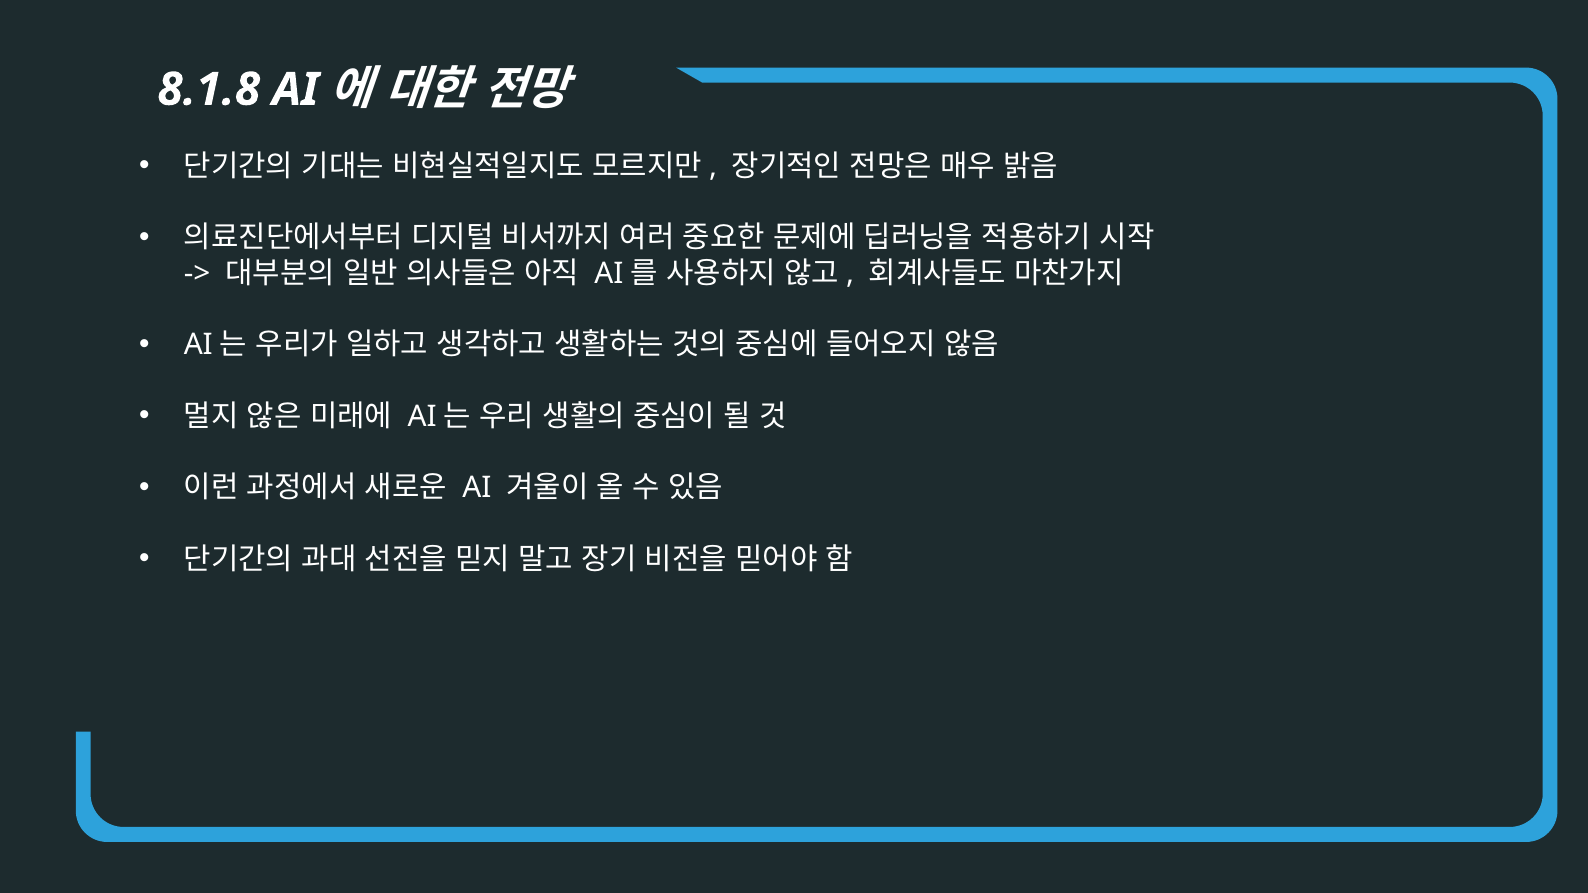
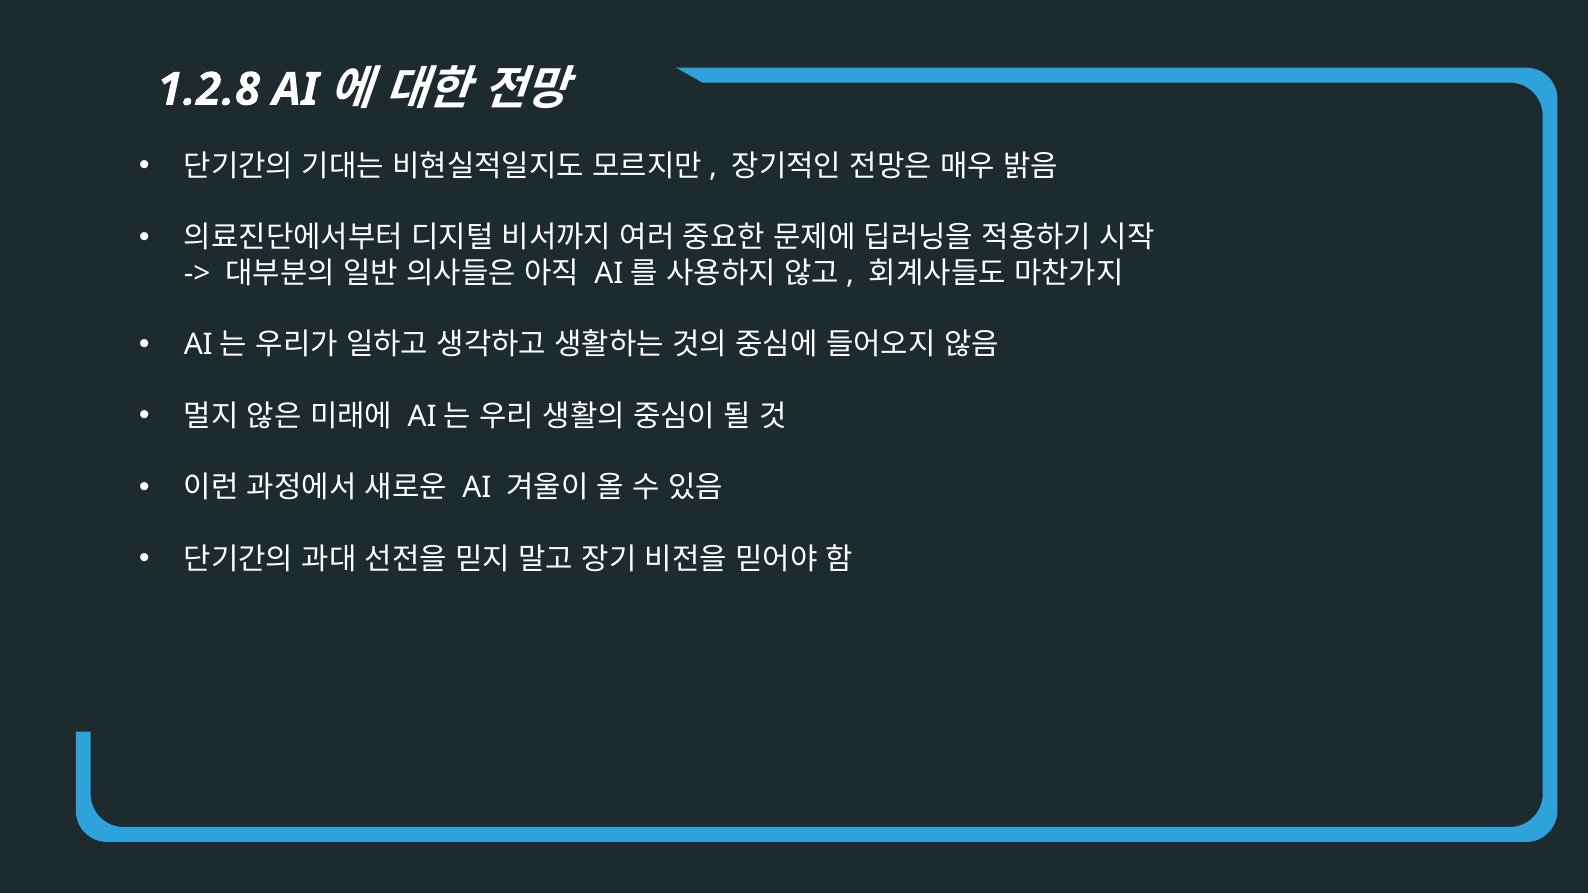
8.1.8: 8.1.8 -> 1.2.8 (209, 90)
